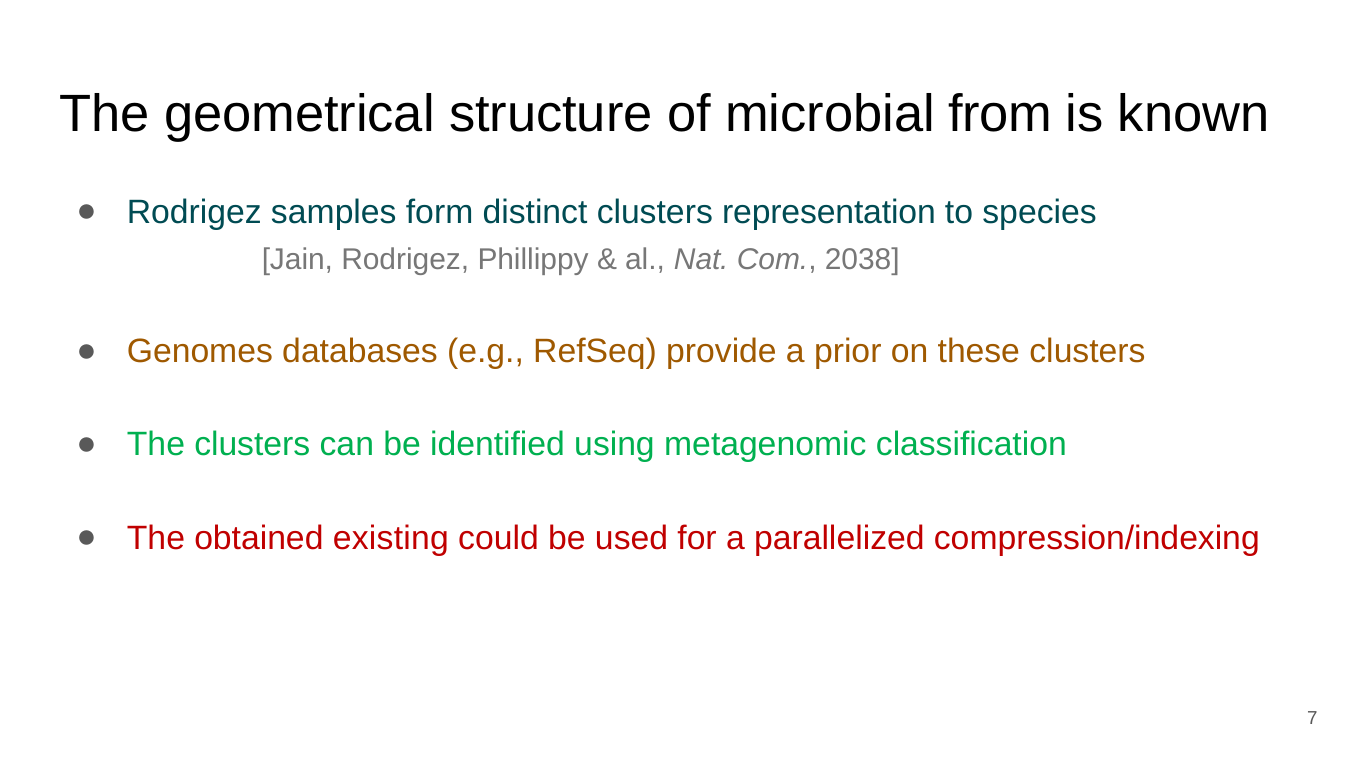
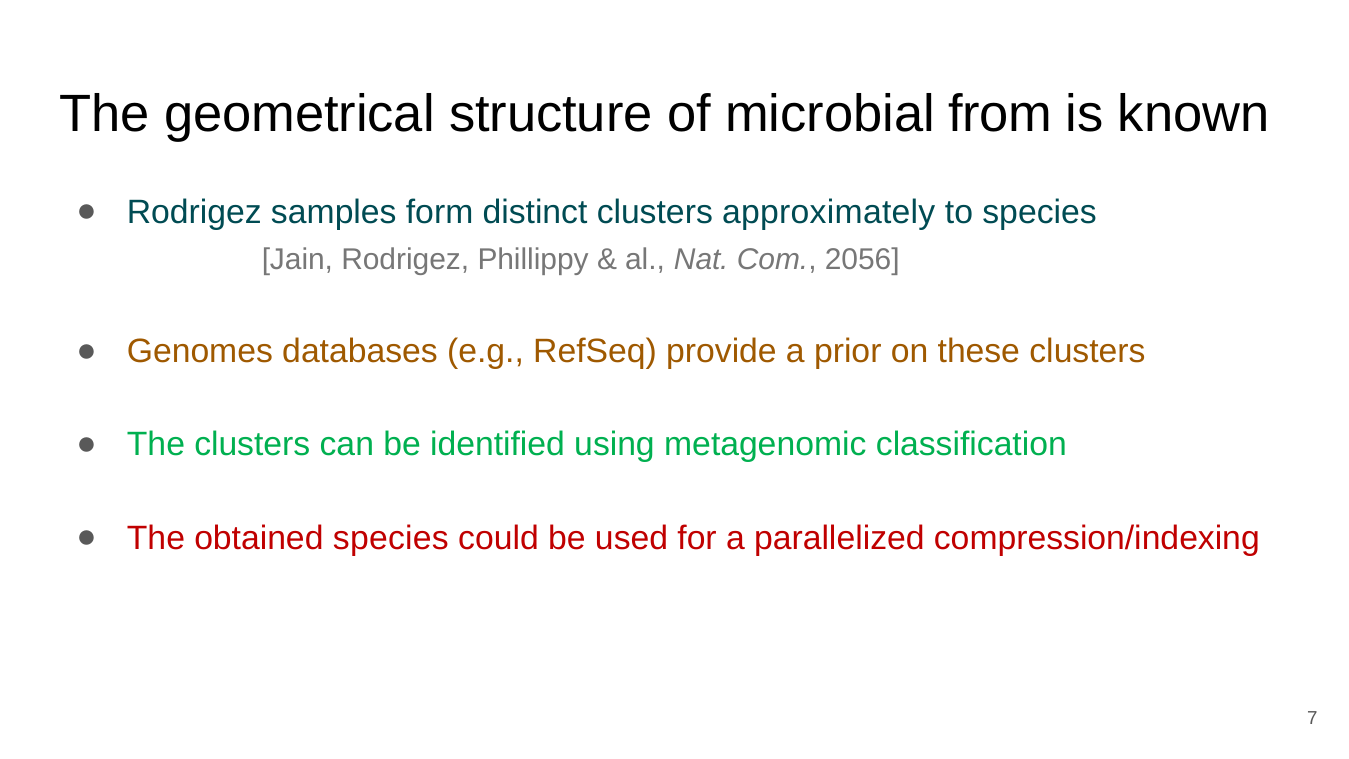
representation: representation -> approximately (829, 212)
2038: 2038 -> 2056 (862, 260)
obtained existing: existing -> species (391, 538)
